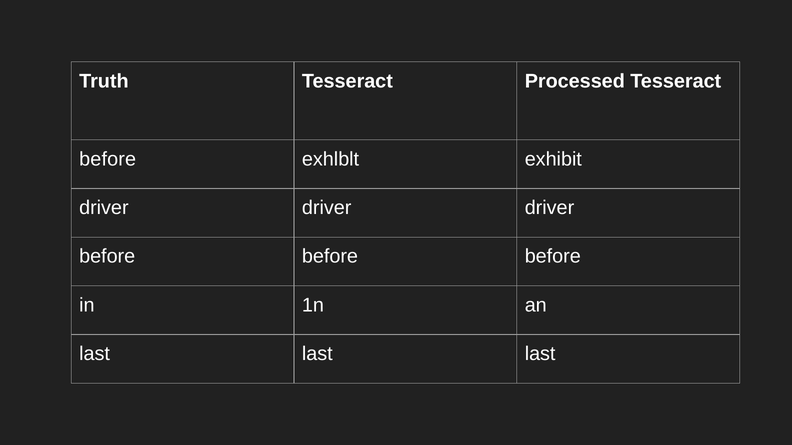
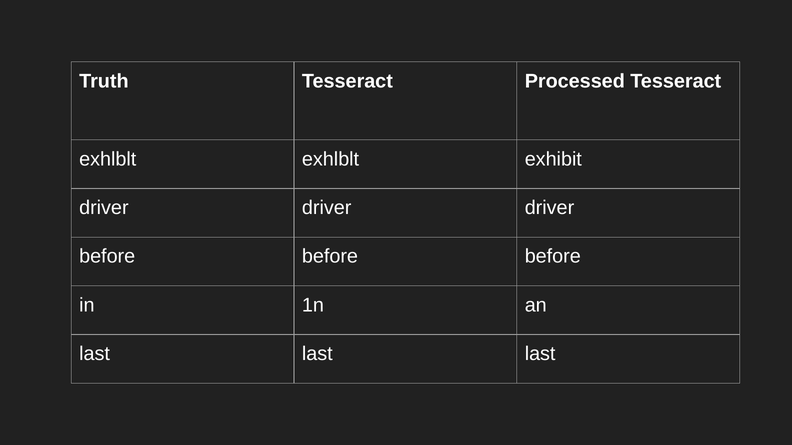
before: before -> exhlblt (108, 159)
